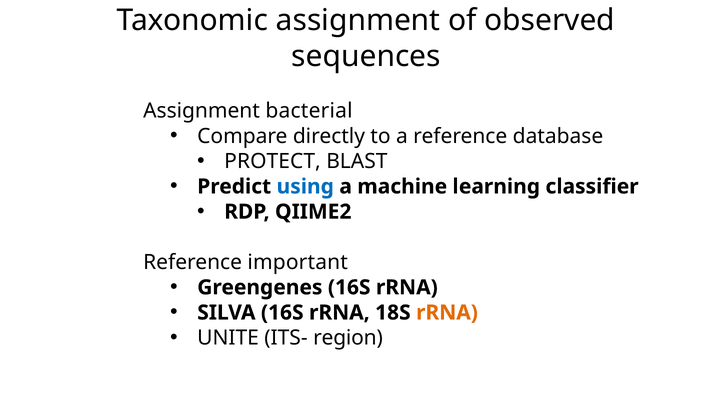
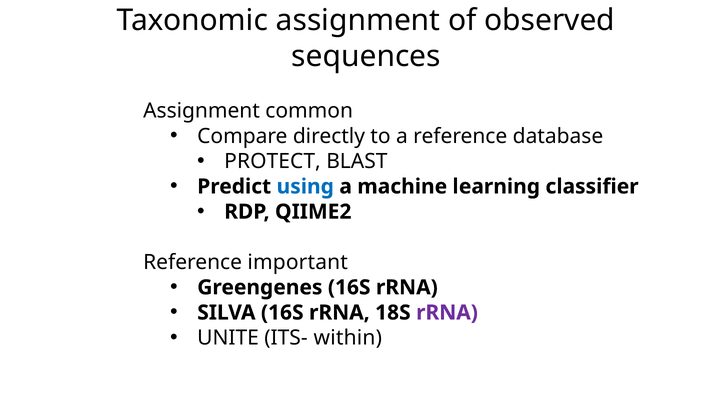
bacterial: bacterial -> common (309, 111)
rRNA colour: orange -> purple (447, 313)
region: region -> within (348, 338)
